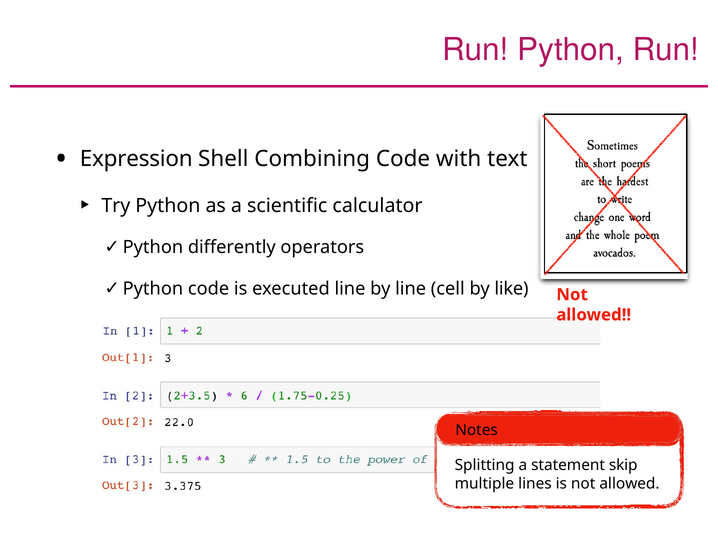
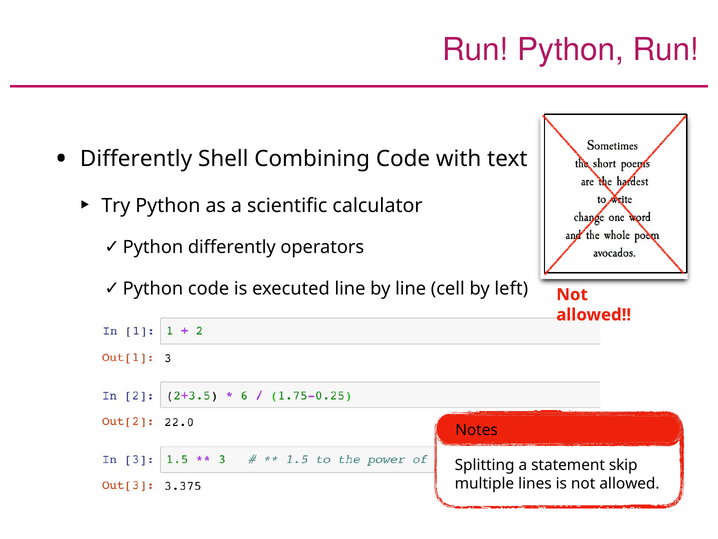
Expression: Expression -> Diﬀerently (136, 159)
like: like -> left (511, 288)
